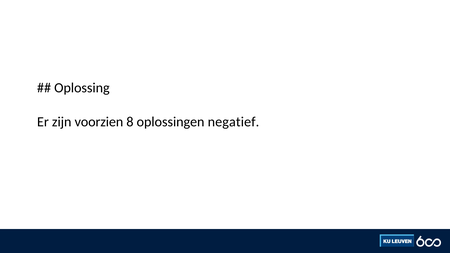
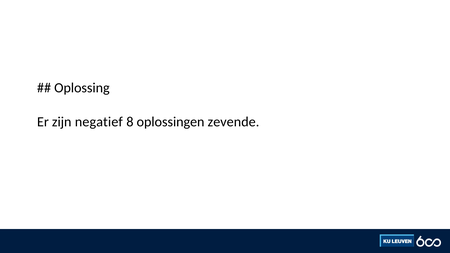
voorzien: voorzien -> negatief (99, 122)
negatief: negatief -> zevende (233, 122)
